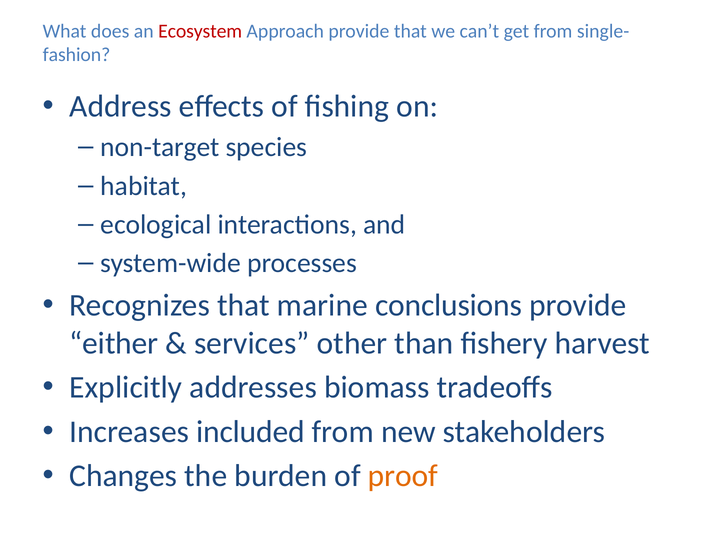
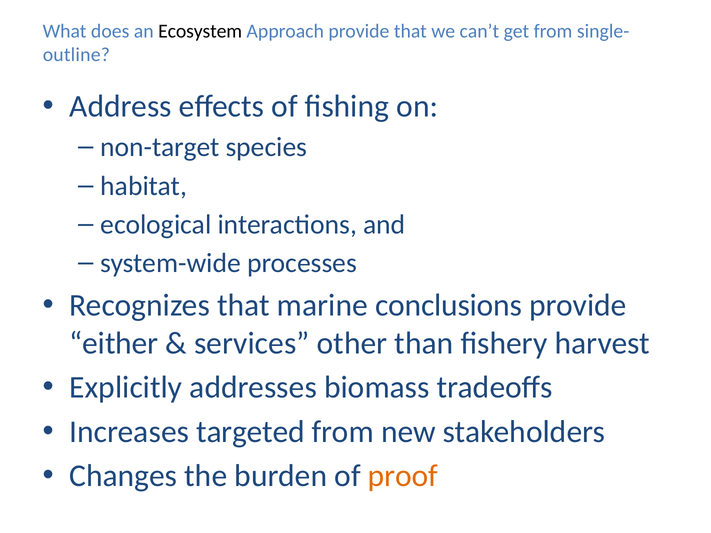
Ecosystem colour: red -> black (200, 31)
fashion: fashion -> outline (76, 55)
included: included -> targeted (251, 432)
